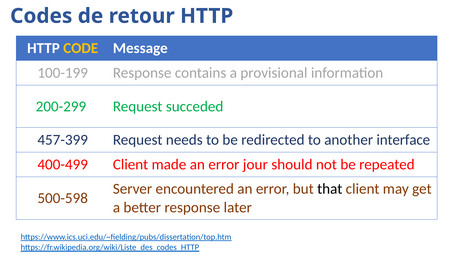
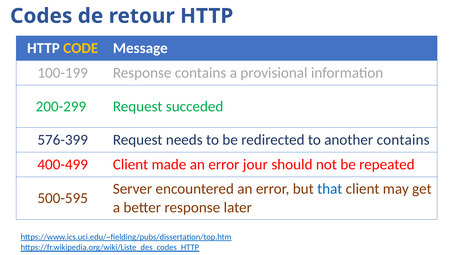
457-399: 457-399 -> 576-399 (63, 140)
another interface: interface -> contains (403, 140)
that colour: black -> blue (330, 189)
500-598: 500-598 -> 500-595 (63, 198)
